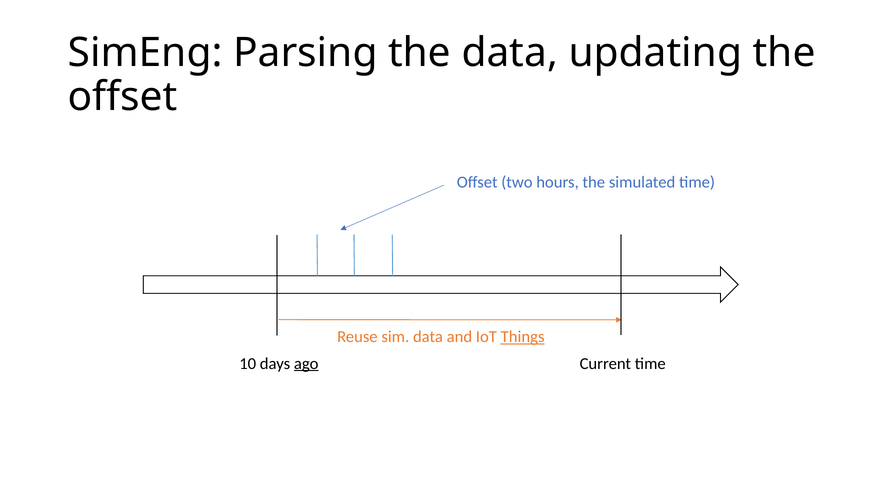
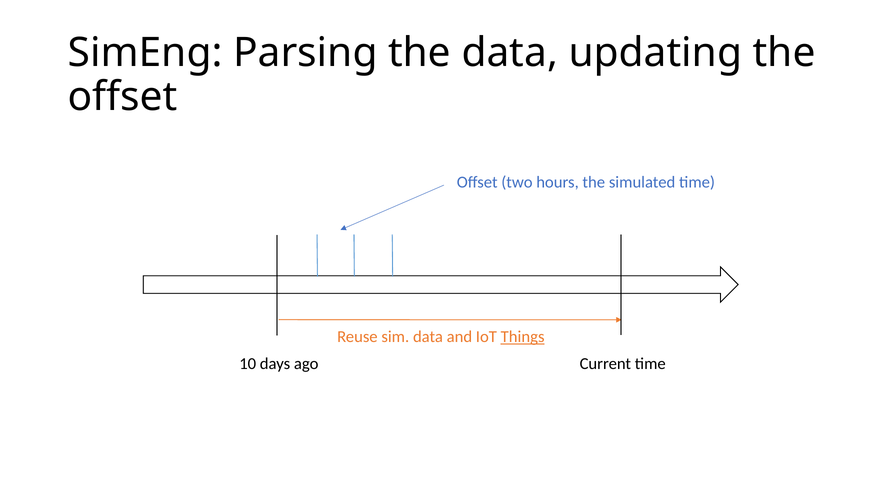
ago underline: present -> none (306, 364)
